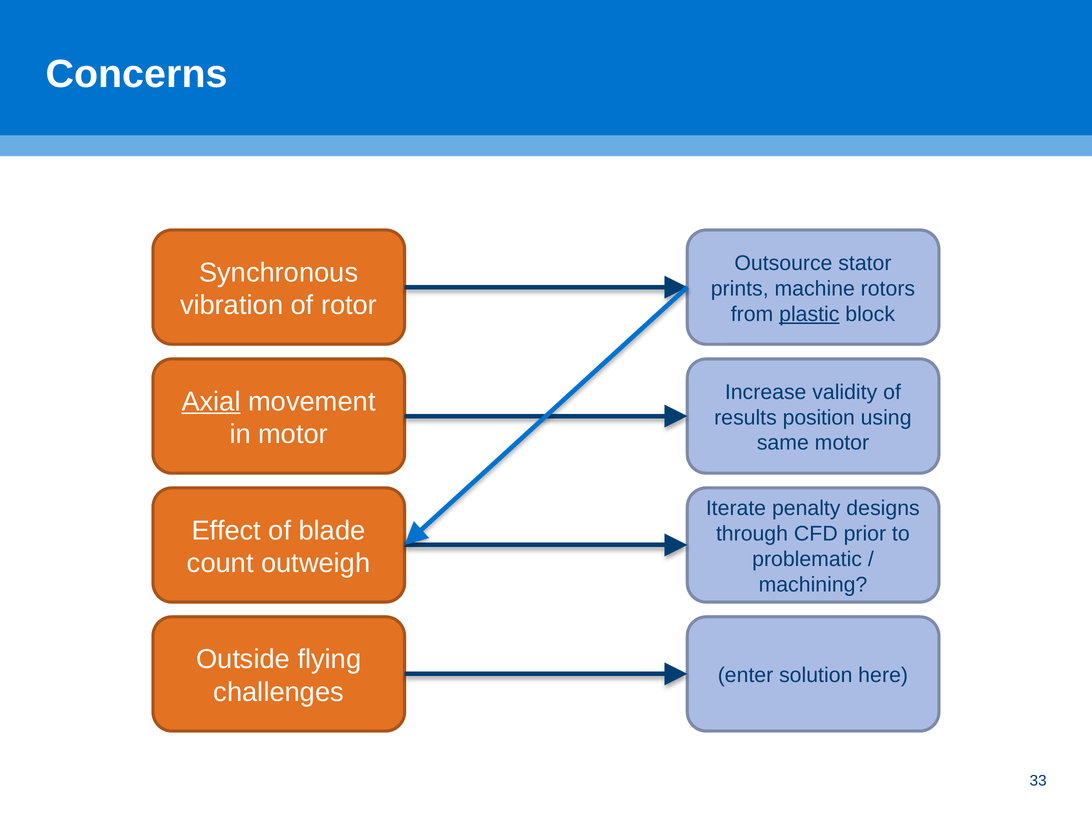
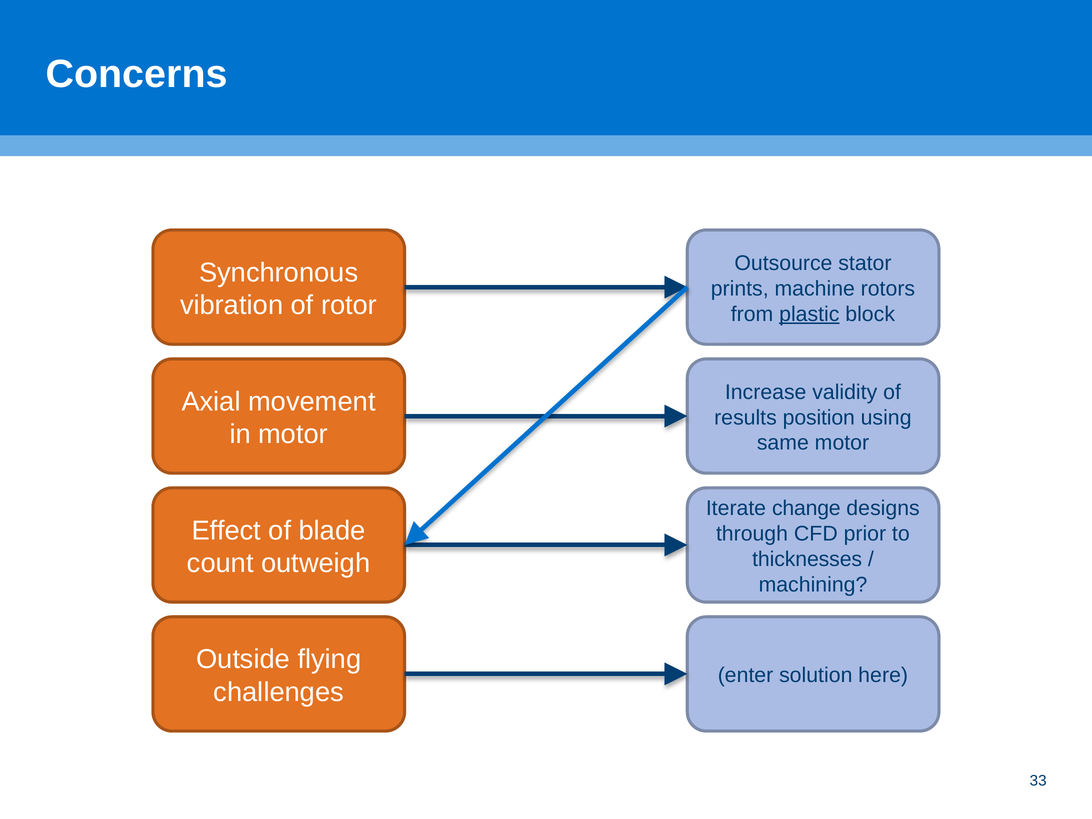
Axial underline: present -> none (211, 402)
penalty: penalty -> change (806, 508)
problematic: problematic -> thicknesses (807, 559)
